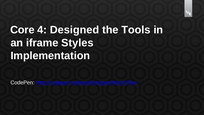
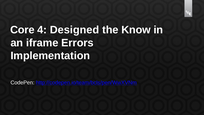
Tools: Tools -> Know (136, 30)
Styles: Styles -> Errors (77, 43)
